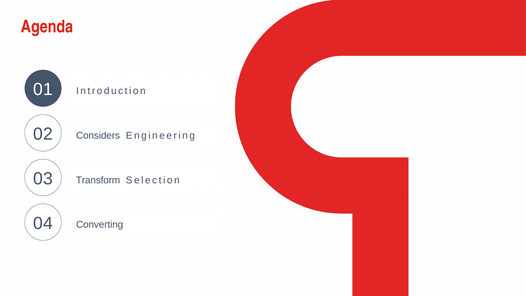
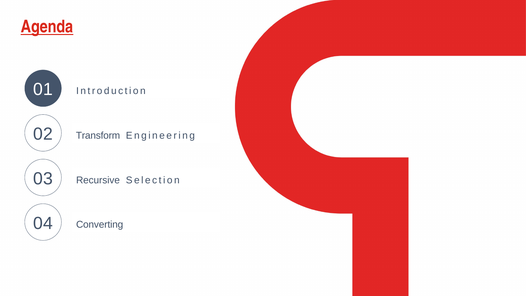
Agenda underline: none -> present (47, 27)
Considers: Considers -> Transform (98, 135)
Transform: Transform -> Recursive (98, 180)
